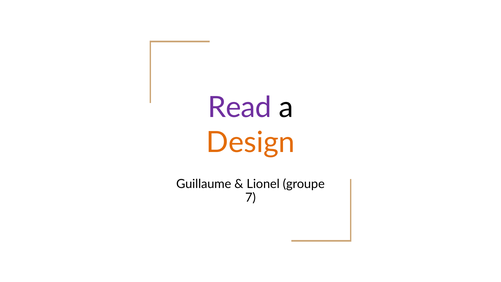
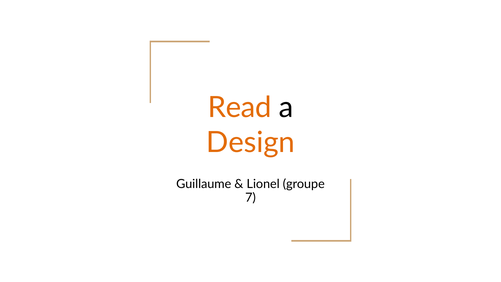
Read colour: purple -> orange (240, 107)
